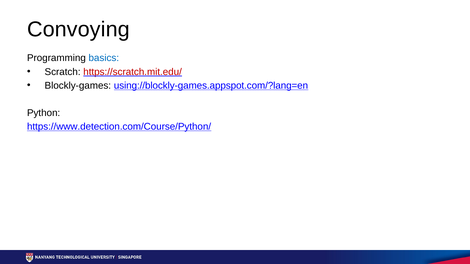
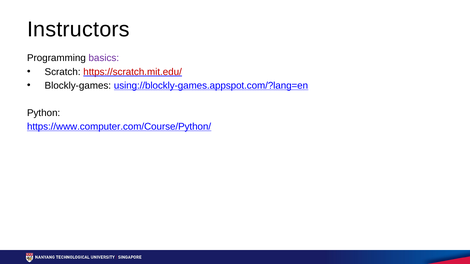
Convoying: Convoying -> Instructors (78, 29)
basics colour: blue -> purple (104, 58)
https://www.detection.com/Course/Python/: https://www.detection.com/Course/Python/ -> https://www.computer.com/Course/Python/ (119, 127)
